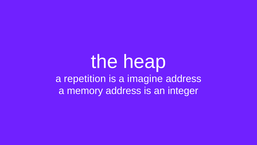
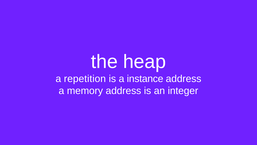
imagine: imagine -> instance (145, 79)
